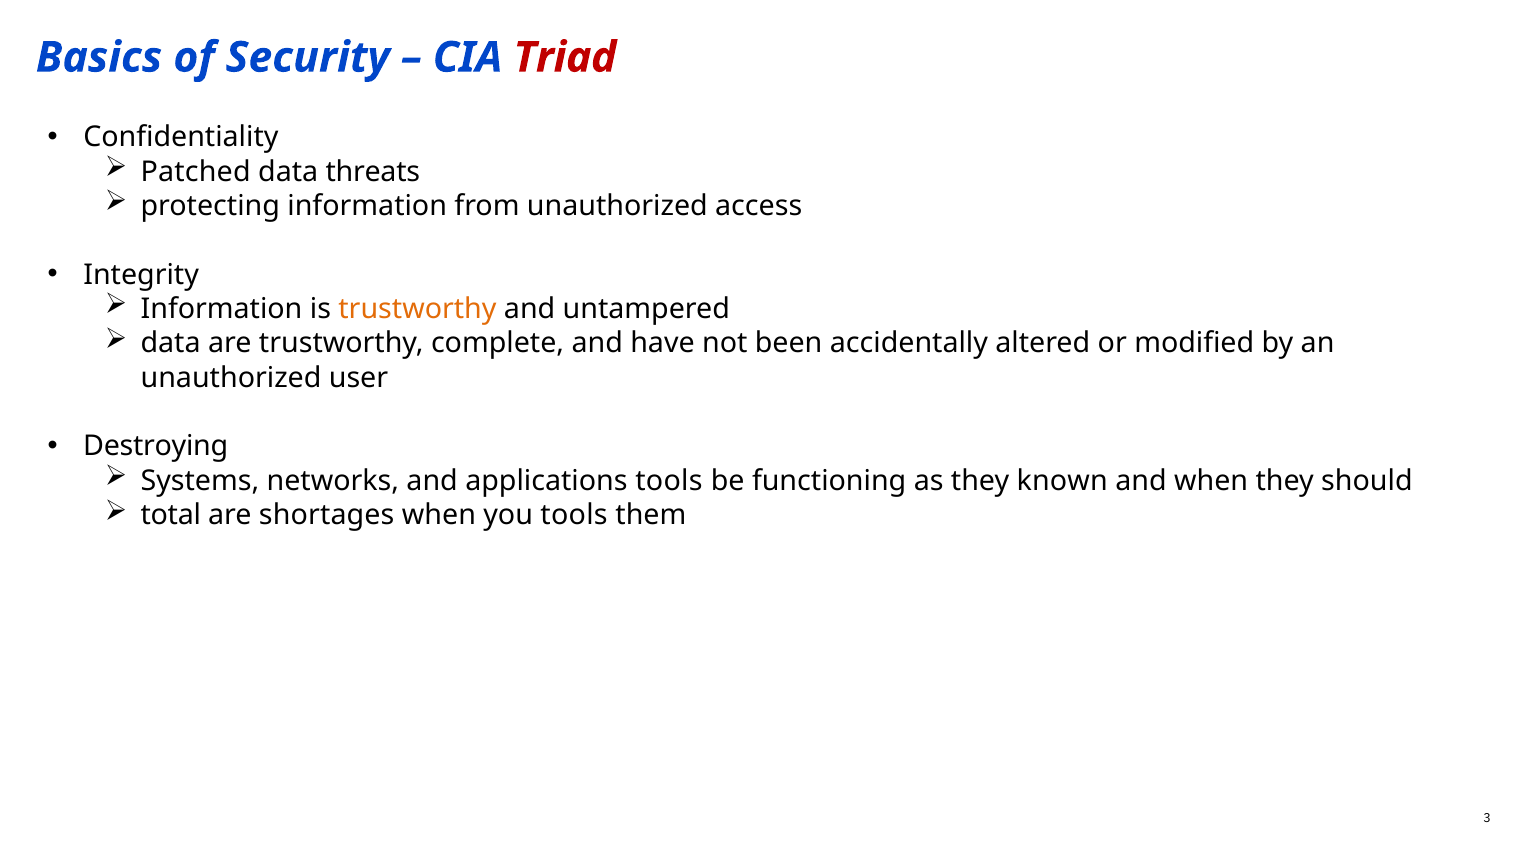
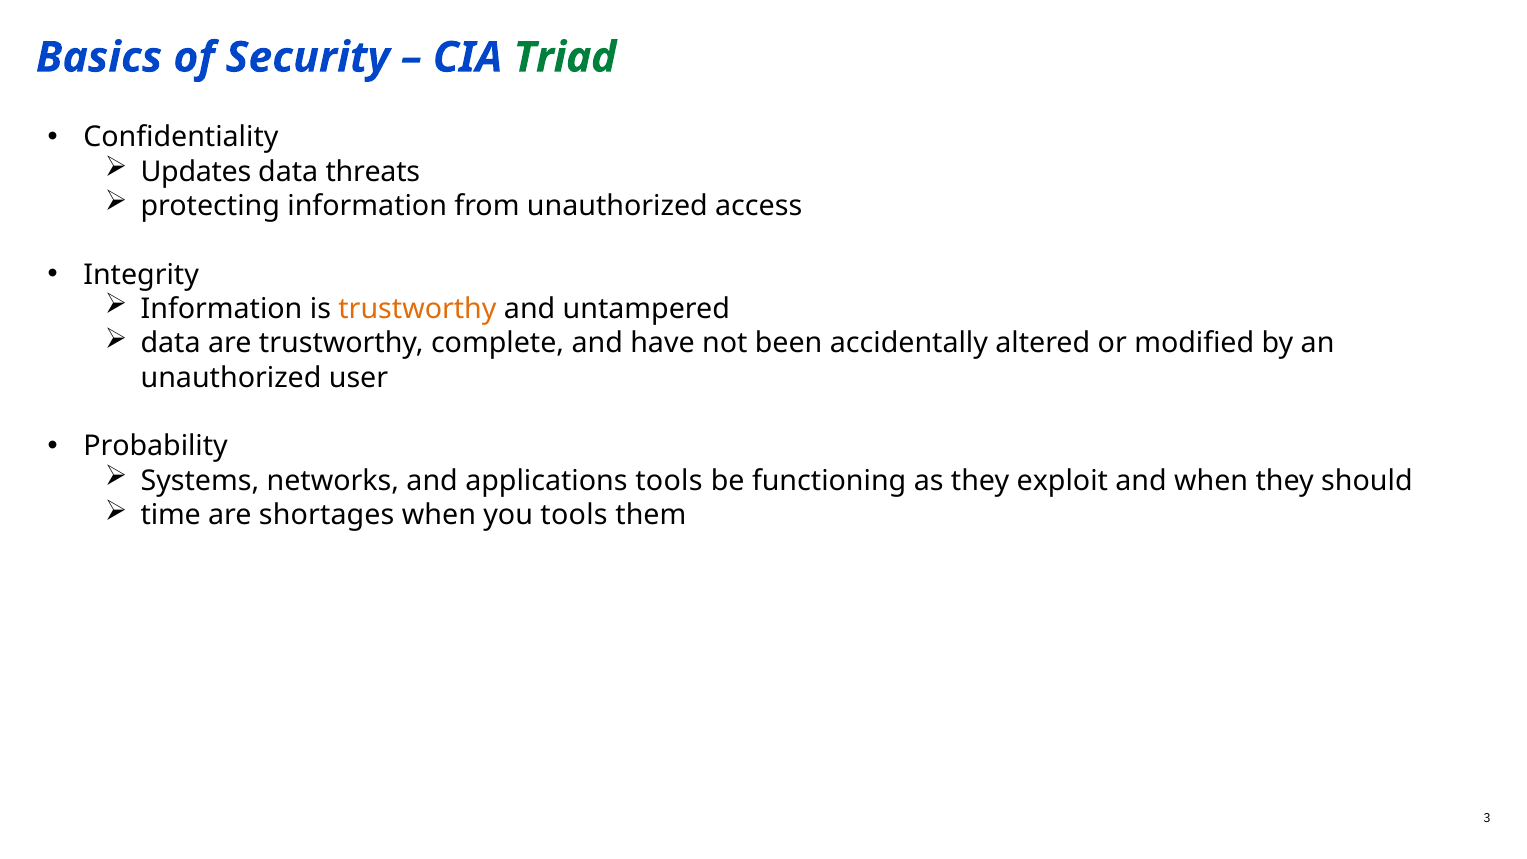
Triad colour: red -> green (565, 58)
Patched: Patched -> Updates (196, 172)
Destroying: Destroying -> Probability (156, 446)
known: known -> exploit (1062, 481)
total: total -> time (171, 515)
